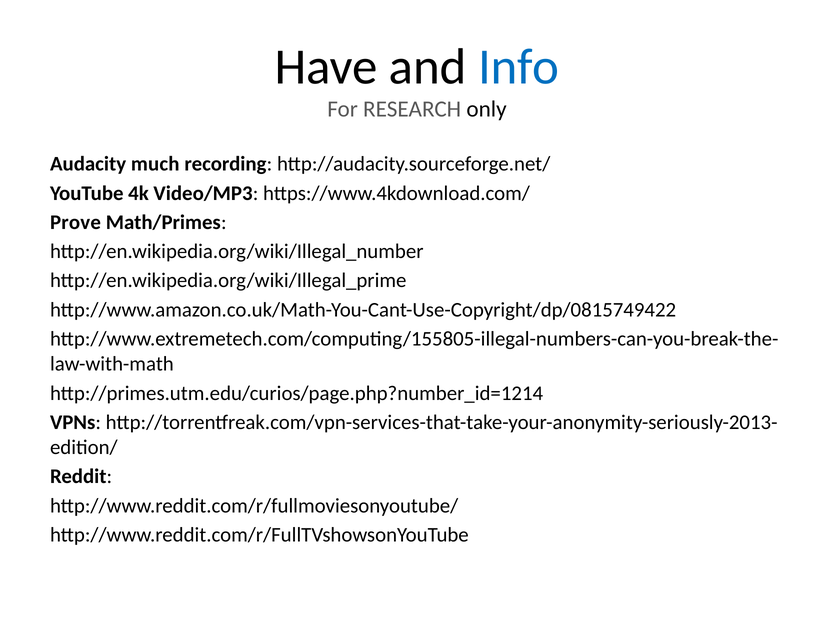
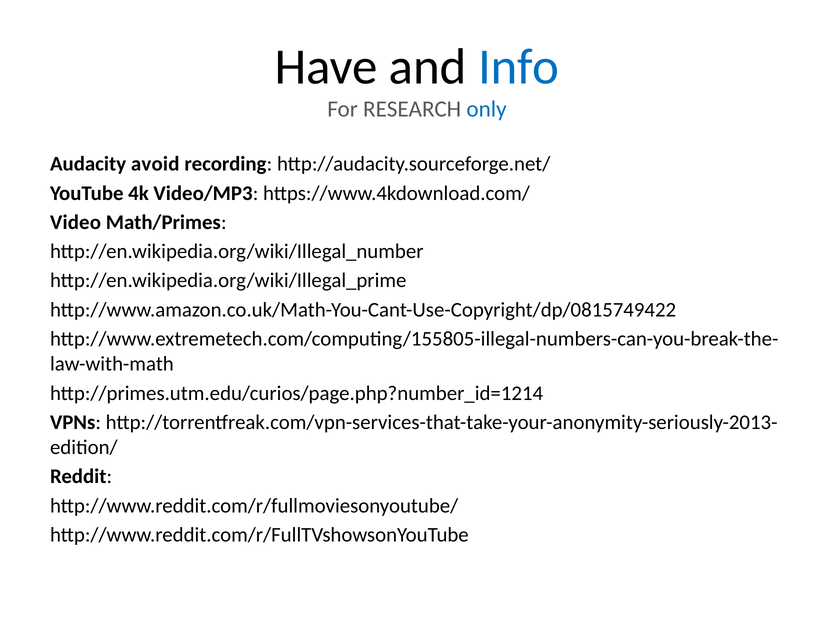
only colour: black -> blue (487, 109)
much: much -> avoid (155, 164)
Prove: Prove -> Video (75, 222)
